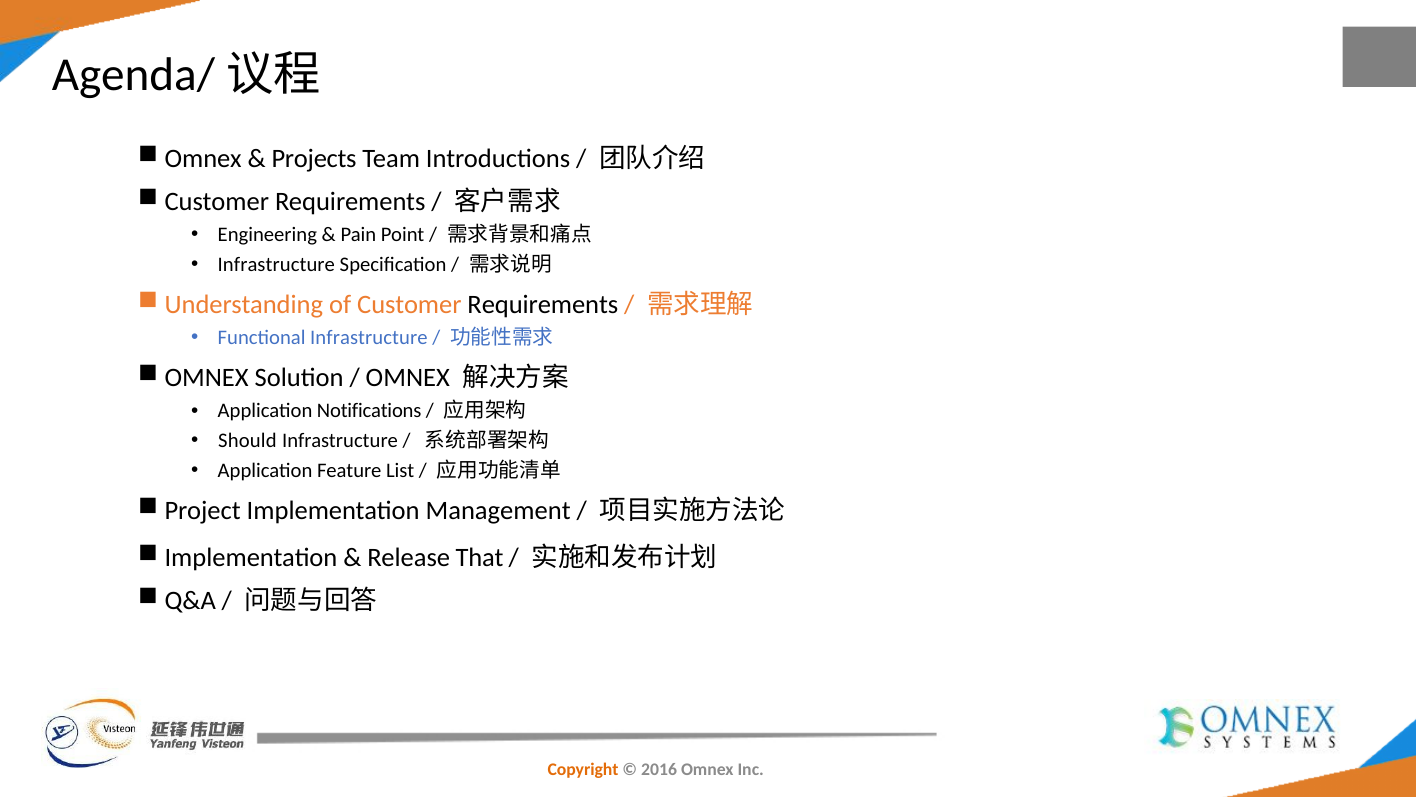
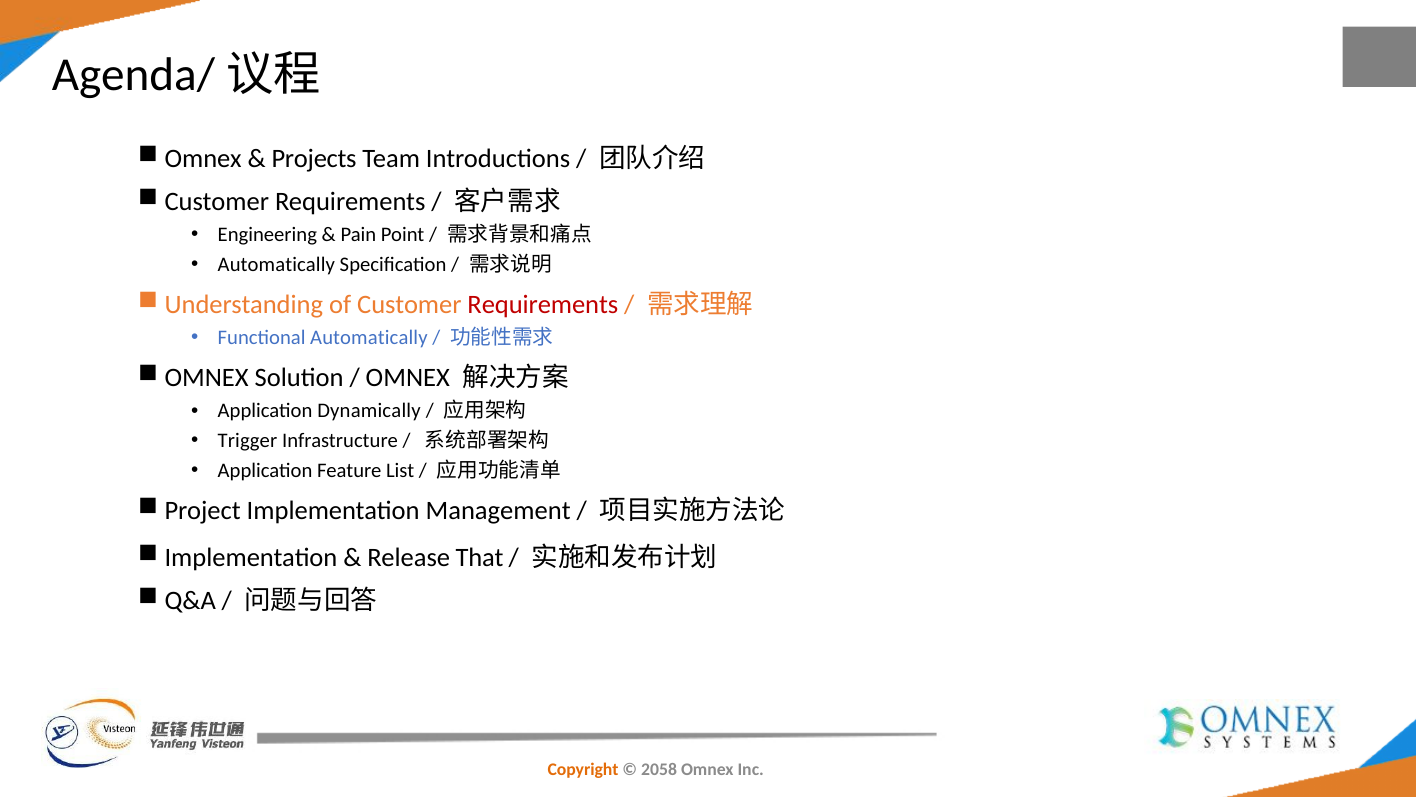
Infrastructure: Infrastructure -> Automatically (276, 264)
Requirements colour: black -> red (543, 305)
Functional Infrastructure: Infrastructure -> Automatically (369, 338)
Notifications: Notifications -> Dynamically (369, 411)
Should: Should -> Trigger (247, 441)
2016: 2016 -> 2058 (659, 769)
